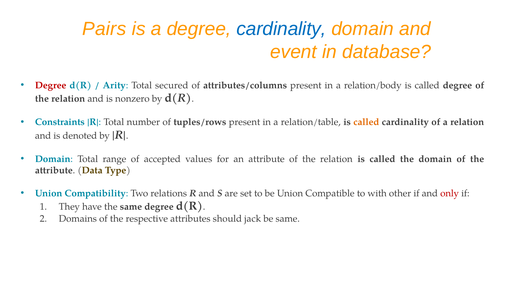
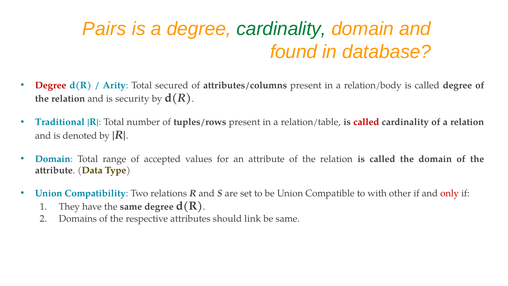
cardinality colour: blue -> green (281, 29)
event: event -> found (294, 52)
nonzero: nonzero -> security (132, 99)
Constraints: Constraints -> Traditional (60, 122)
called colour: orange -> red (366, 122)
jack: jack -> link (253, 218)
